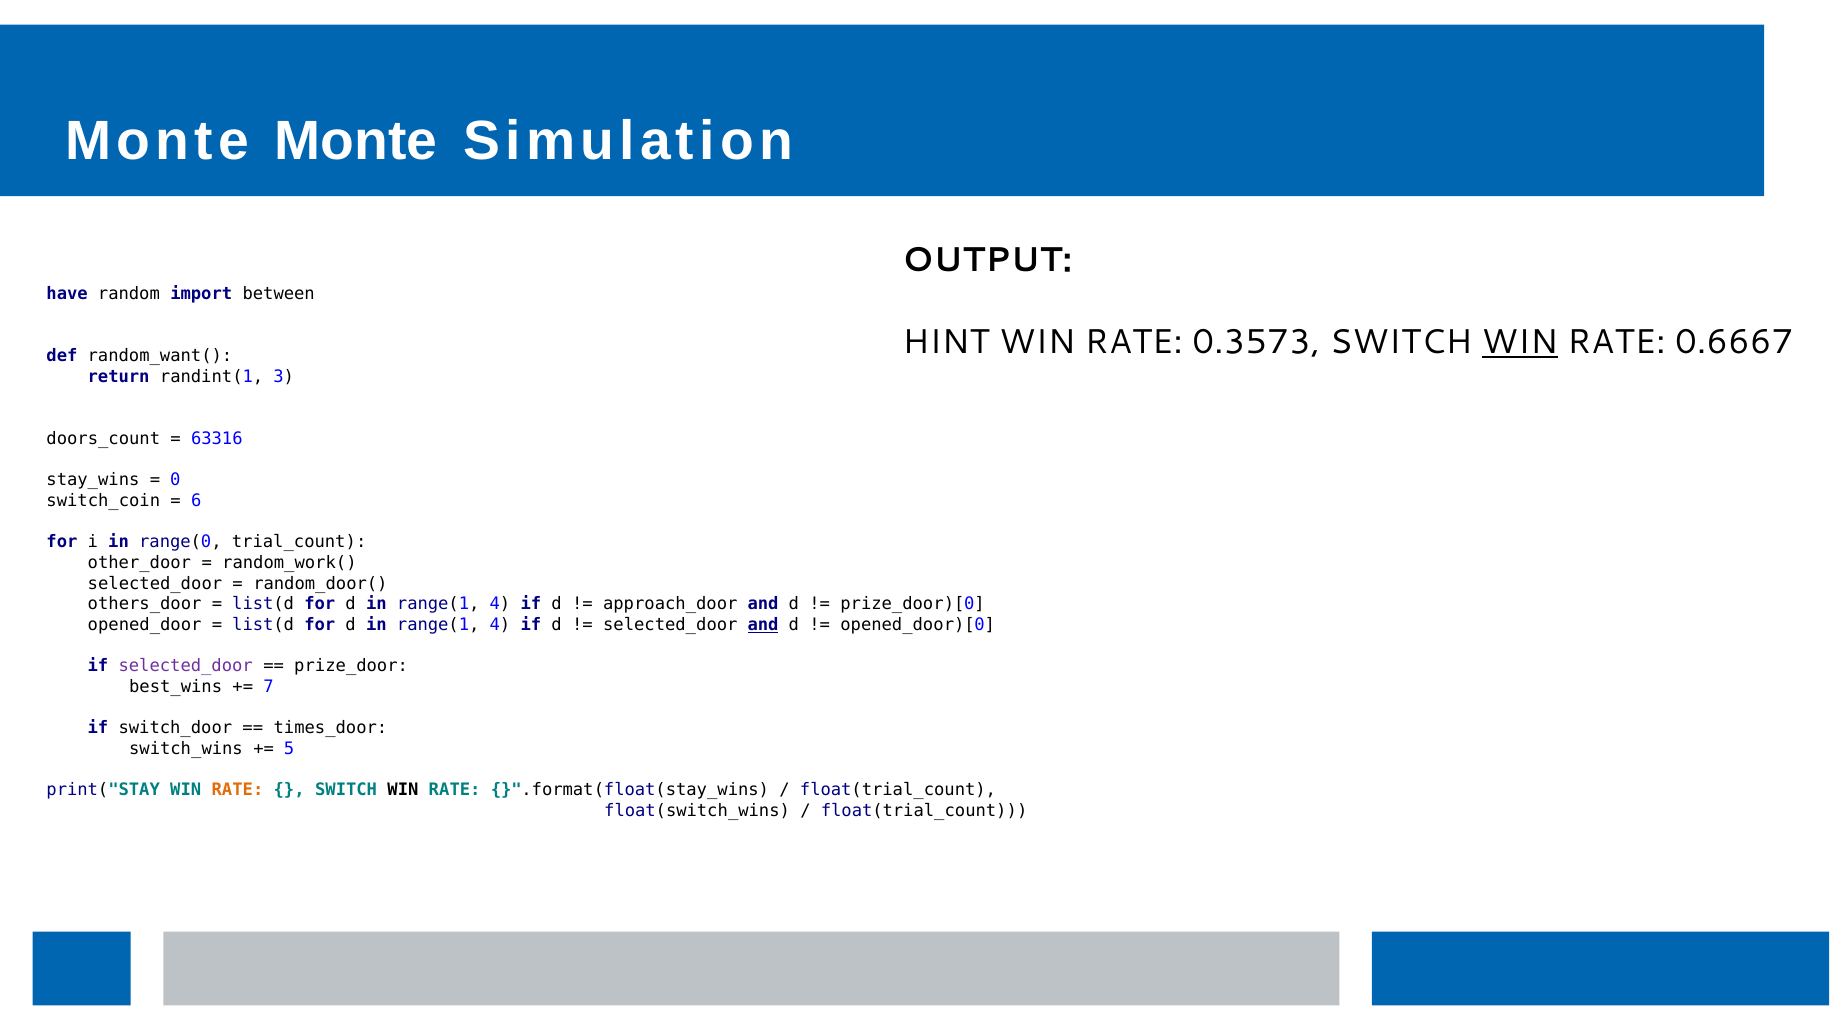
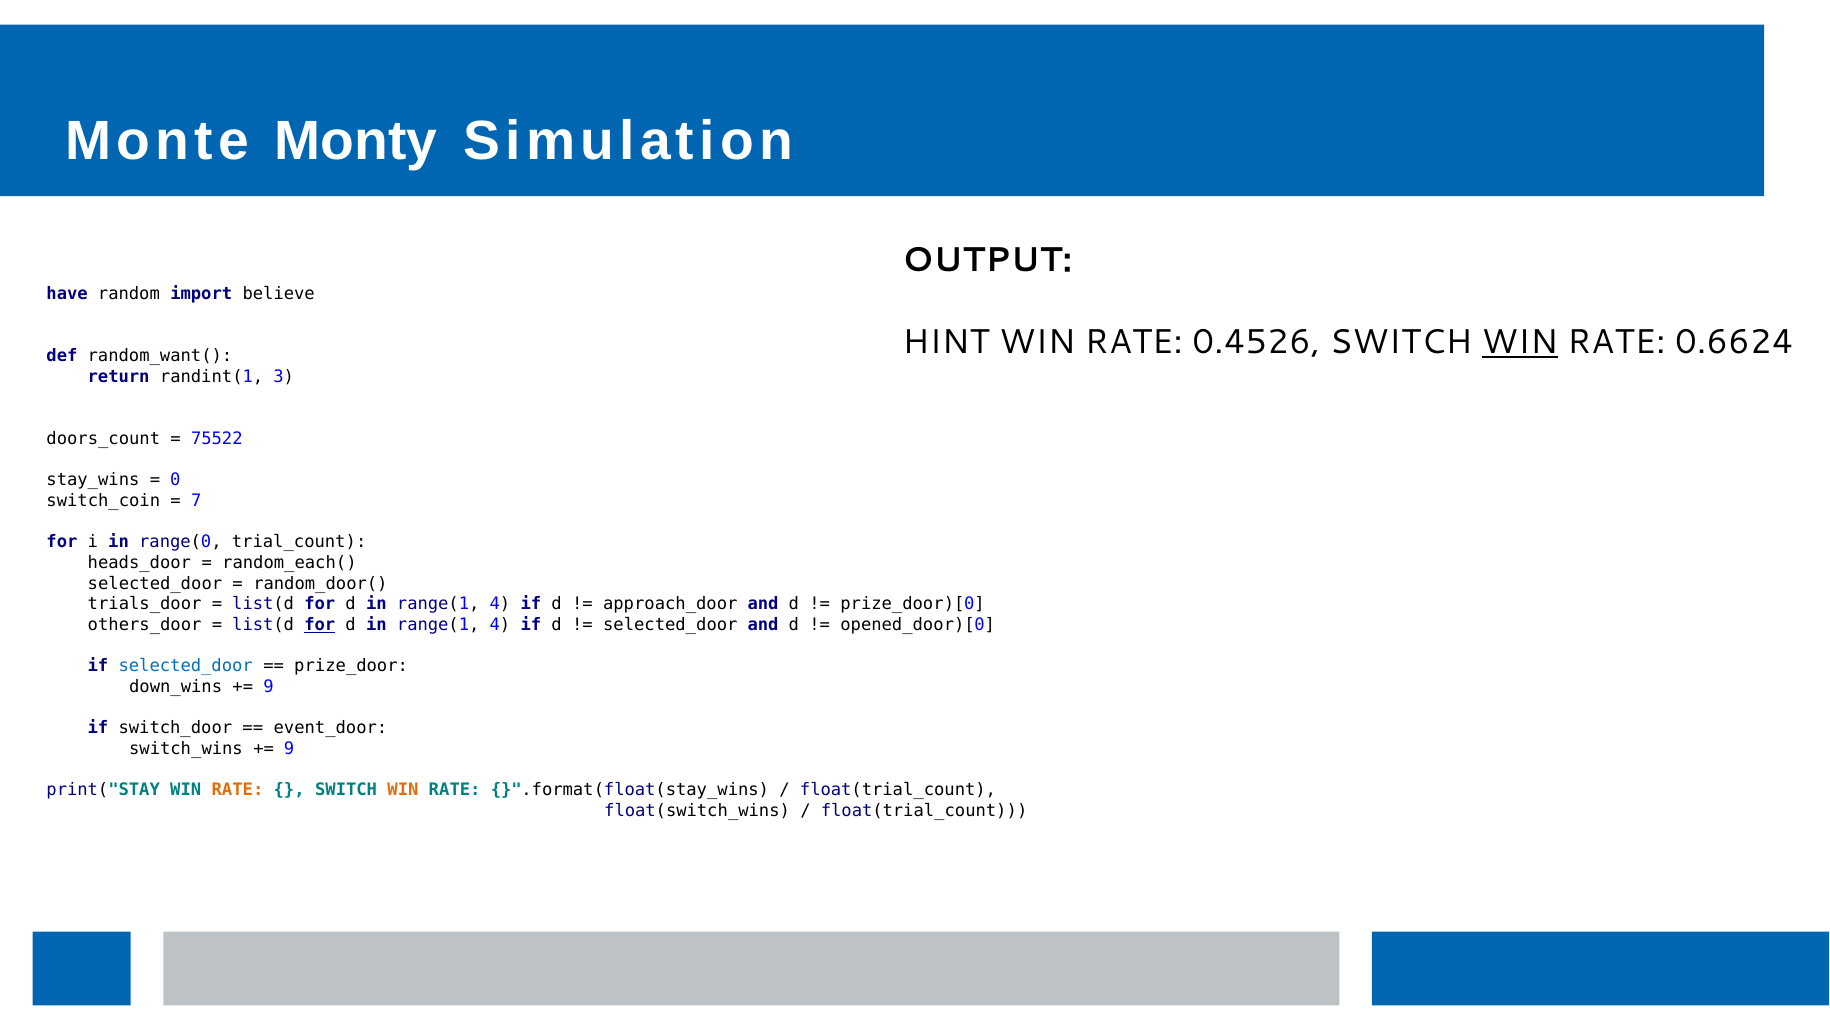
Monte Monte: Monte -> Monty (356, 142)
between: between -> believe (279, 294)
0.3573: 0.3573 -> 0.4526 (1256, 342)
0.6667: 0.6667 -> 0.6624 (1734, 342)
63316: 63316 -> 75522 (217, 438)
6: 6 -> 7 (196, 500)
other_door: other_door -> heads_door (139, 562)
random_work(: random_work( -> random_each( (289, 562)
others_door: others_door -> trials_door (145, 604)
opened_door: opened_door -> others_door (145, 624)
for underline: none -> present (320, 624)
and underline: present -> none (763, 624)
selected_door colour: purple -> blue (186, 666)
best_wins: best_wins -> down_wins (176, 686)
7: 7 -> 9 (268, 686)
times_door: times_door -> event_door (330, 727)
5: 5 -> 9 (289, 748)
WIN colour: black -> orange (403, 789)
